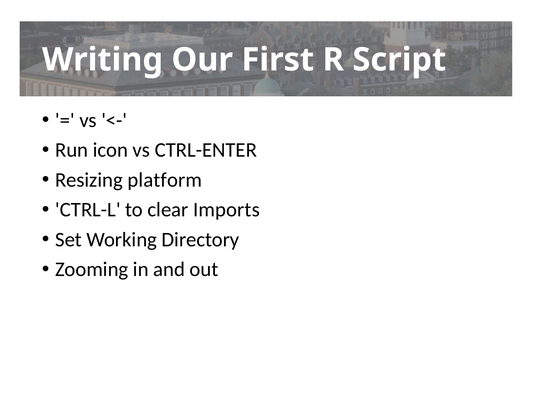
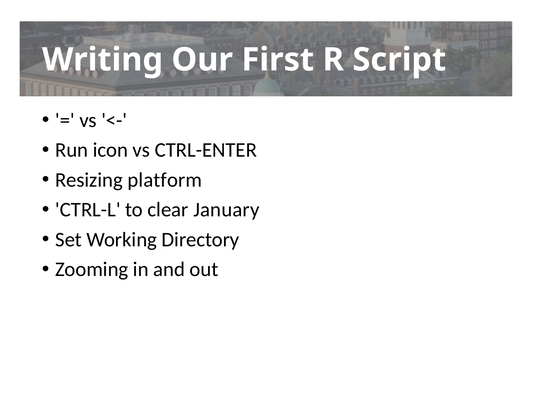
Imports: Imports -> January (226, 210)
